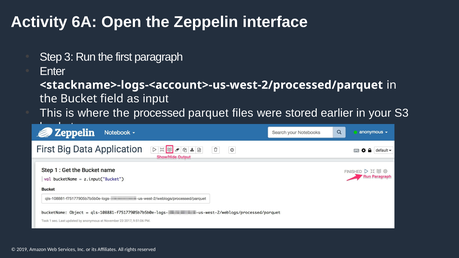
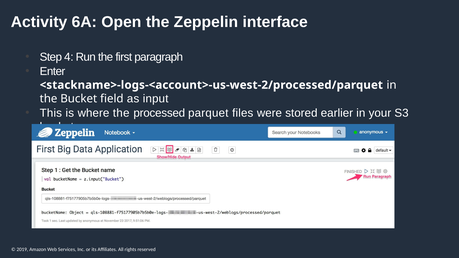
3: 3 -> 4 (69, 57)
